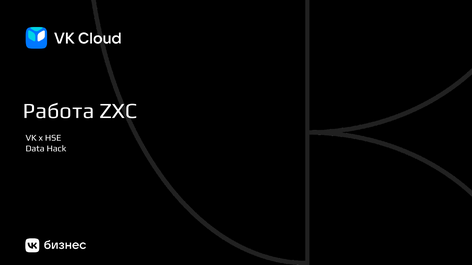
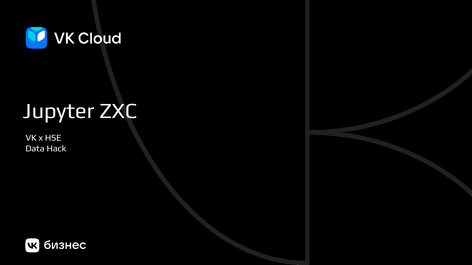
Работа: Работа -> Jupyter (59, 111)
